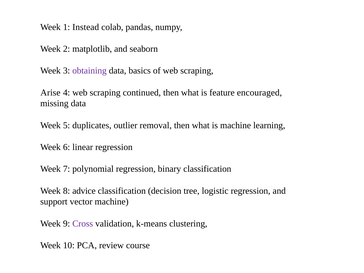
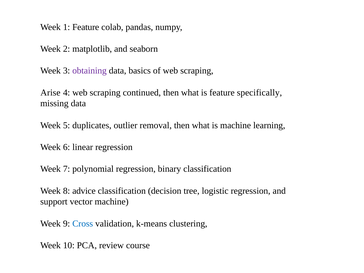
1 Instead: Instead -> Feature (86, 27)
encouraged: encouraged -> specifically (259, 93)
Cross colour: purple -> blue (83, 224)
